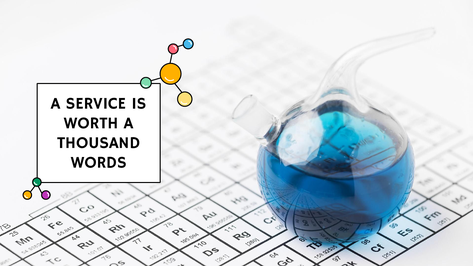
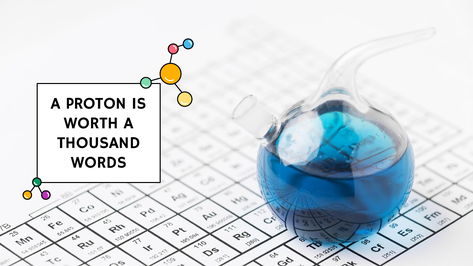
SERVICE: SERVICE -> PROTON (96, 103)
